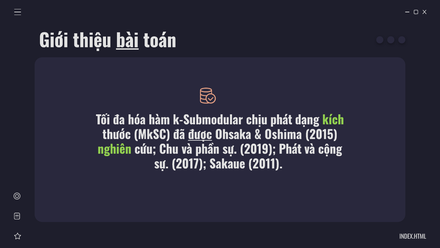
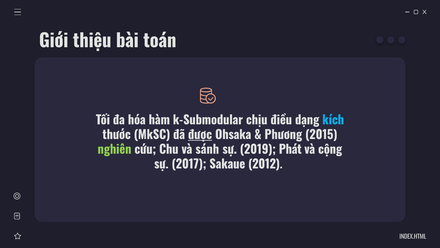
bài underline: present -> none (127, 41)
chịu phát: phát -> điều (281, 120)
kích colour: light green -> light blue (333, 120)
Oshima: Oshima -> Phương (283, 135)
phần: phần -> sánh (207, 149)
2011: 2011 -> 2012 (265, 164)
